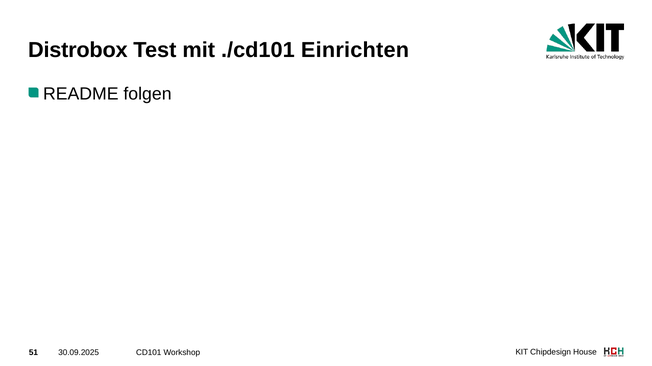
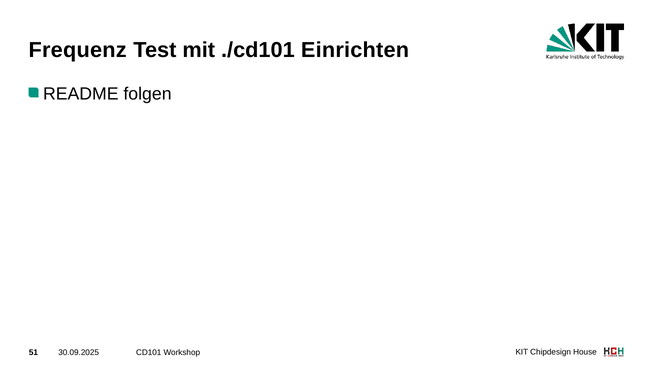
Distrobox: Distrobox -> Frequenz (78, 50)
